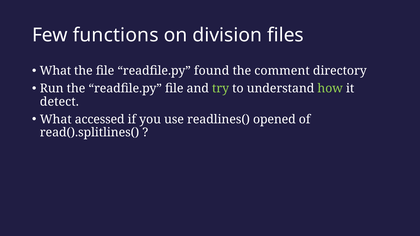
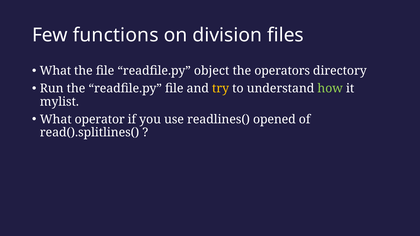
found: found -> object (212, 71)
comment: comment -> operators (282, 71)
try colour: light green -> yellow (221, 89)
detect: detect -> mylist (59, 102)
accessed: accessed -> operator (100, 119)
